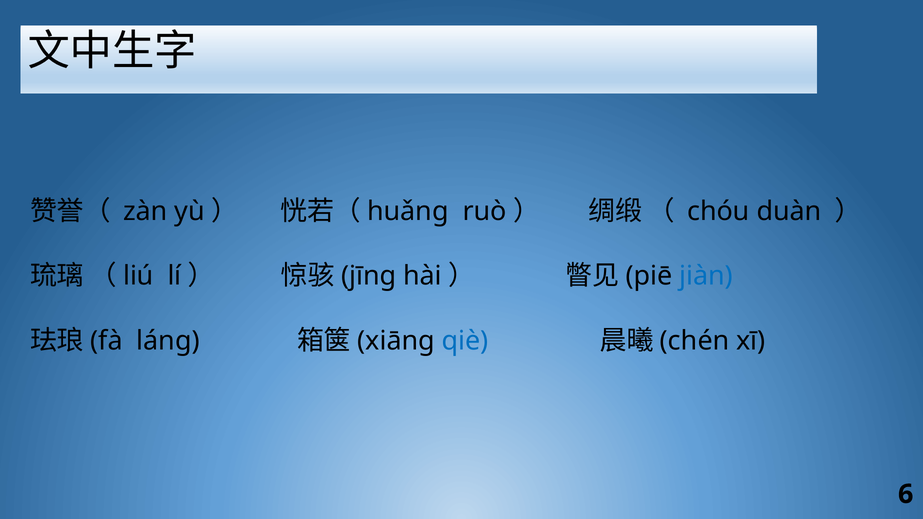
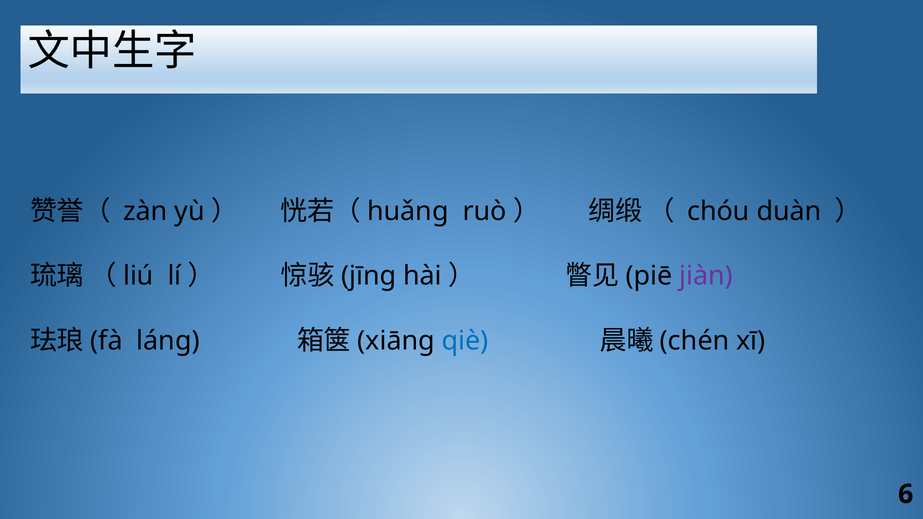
jiàn colour: blue -> purple (706, 276)
